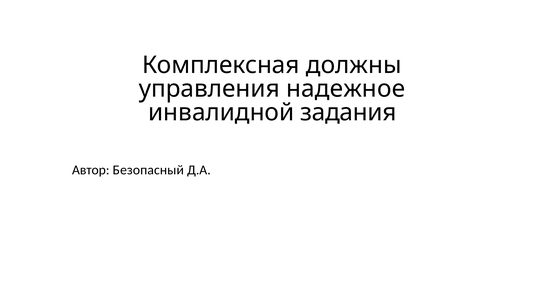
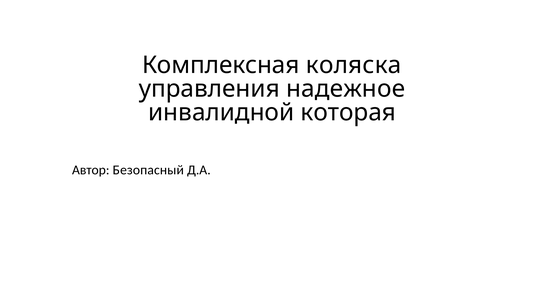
должны: должны -> коляска (354, 65)
задания: задания -> которая (348, 113)
